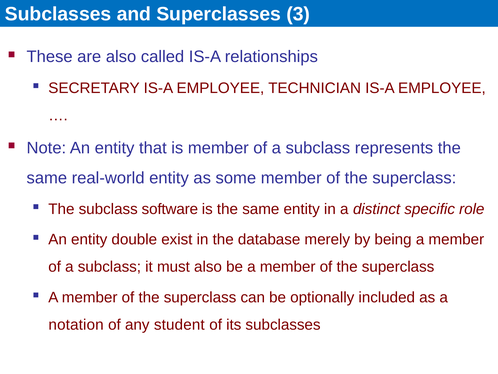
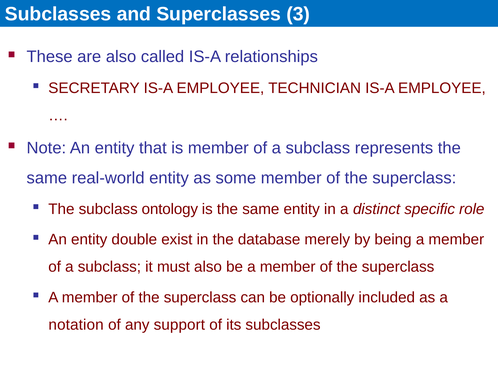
software: software -> ontology (170, 209)
student: student -> support (179, 324)
